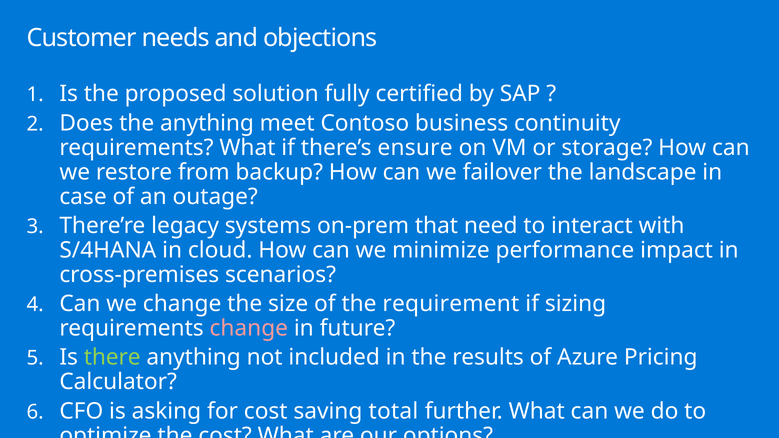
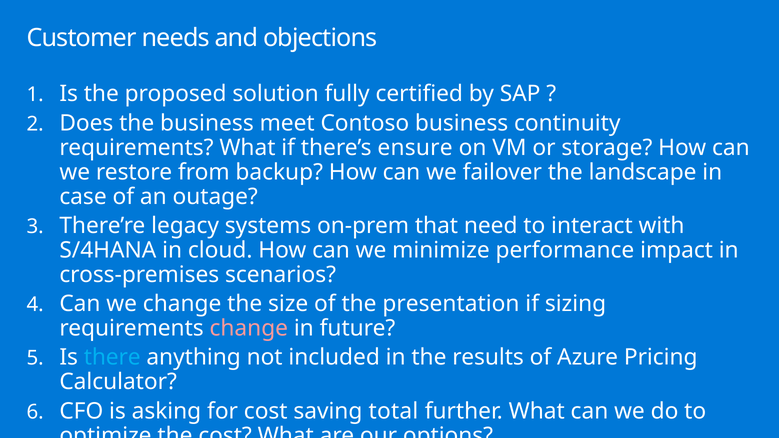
the anything: anything -> business (207, 123)
requirement: requirement -> presentation (451, 304)
there colour: light green -> light blue (112, 358)
